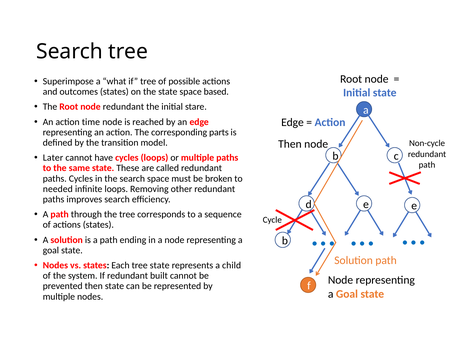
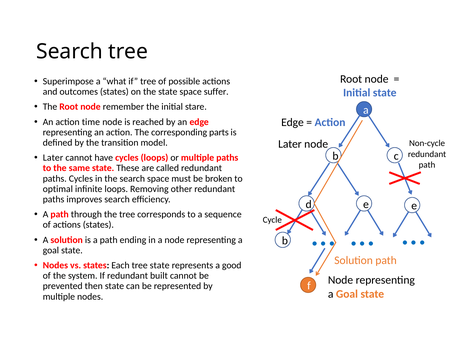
based: based -> suffer (216, 92)
node redundant: redundant -> remember (123, 107)
Then: Then -> Later (290, 144)
needed: needed -> optimal (58, 189)
child: child -> good (232, 265)
